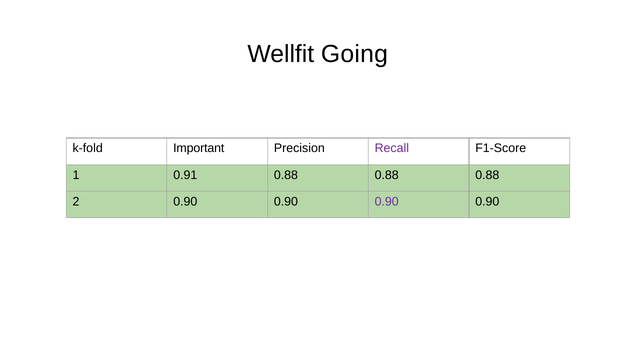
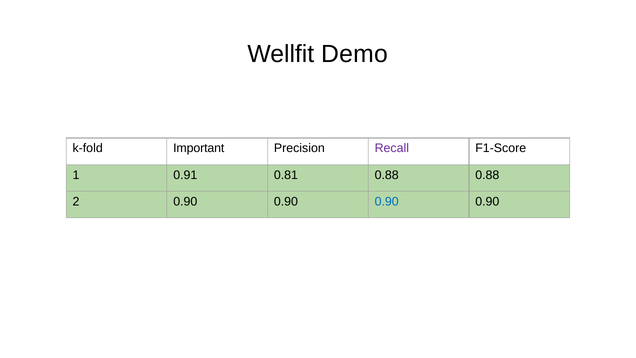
Going: Going -> Demo (354, 54)
0.91 0.88: 0.88 -> 0.81 (286, 175)
0.90 colour: purple -> blue (387, 201)
